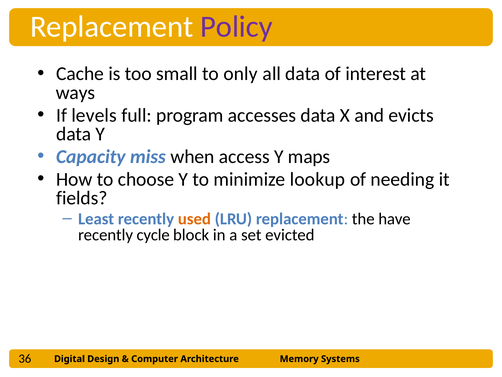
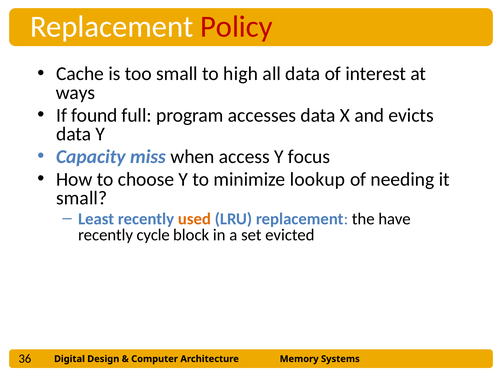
Policy colour: purple -> red (236, 27)
only: only -> high (241, 74)
levels: levels -> found (94, 115)
maps: maps -> focus (309, 156)
fields: fields -> small (82, 198)
